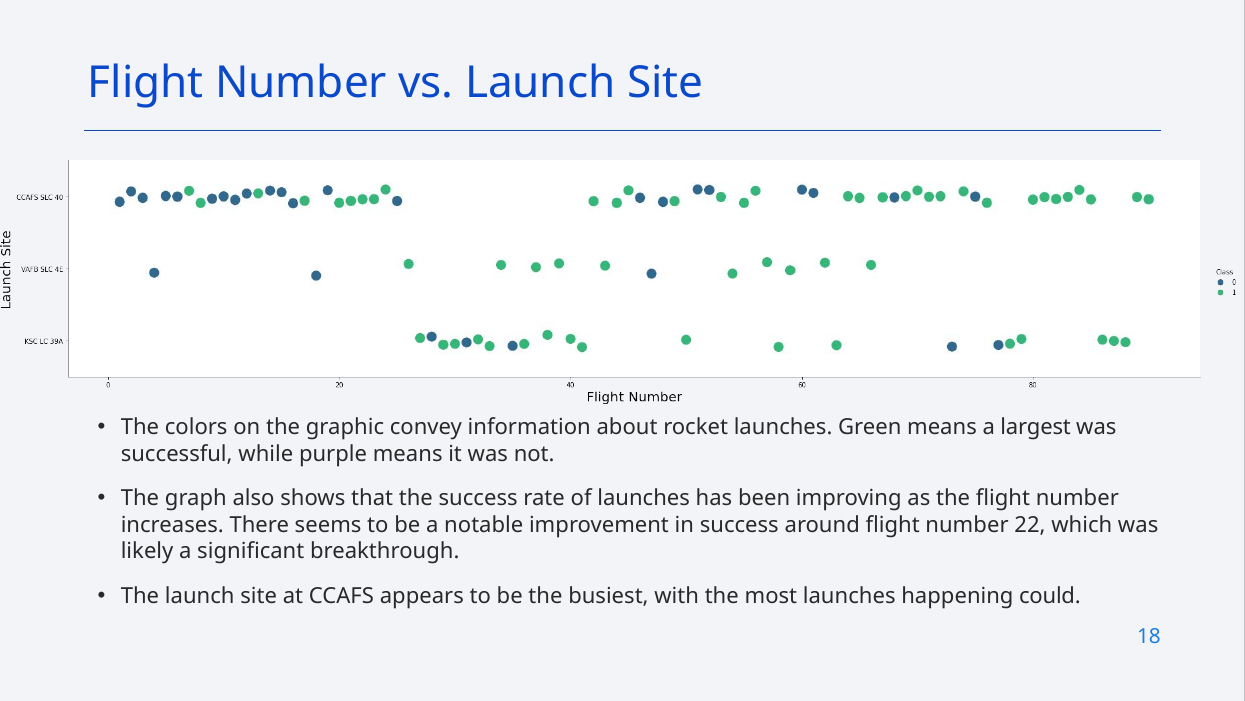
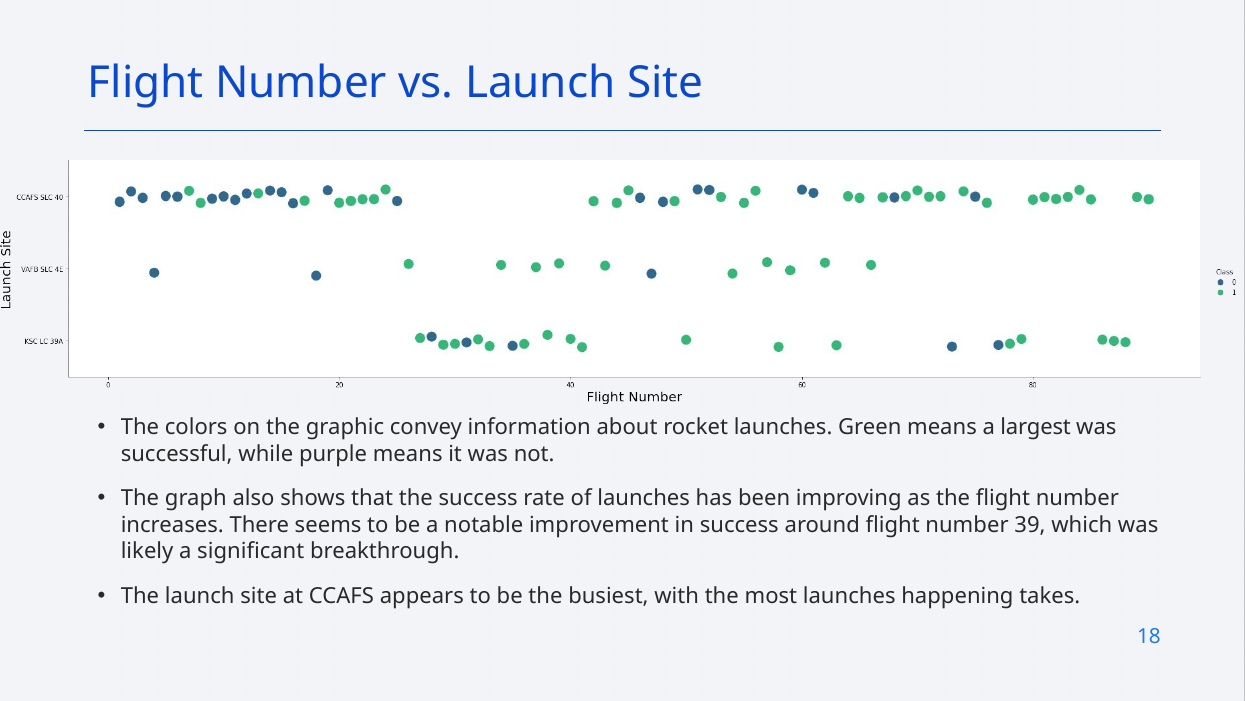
22: 22 -> 39 (1030, 525)
could: could -> takes (1050, 596)
